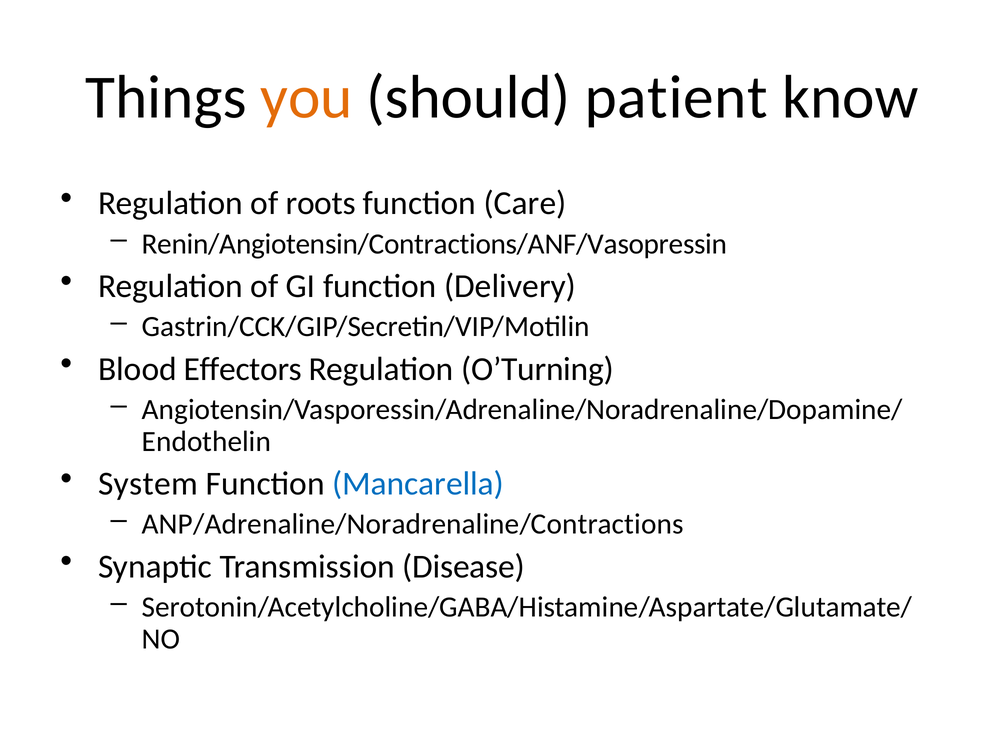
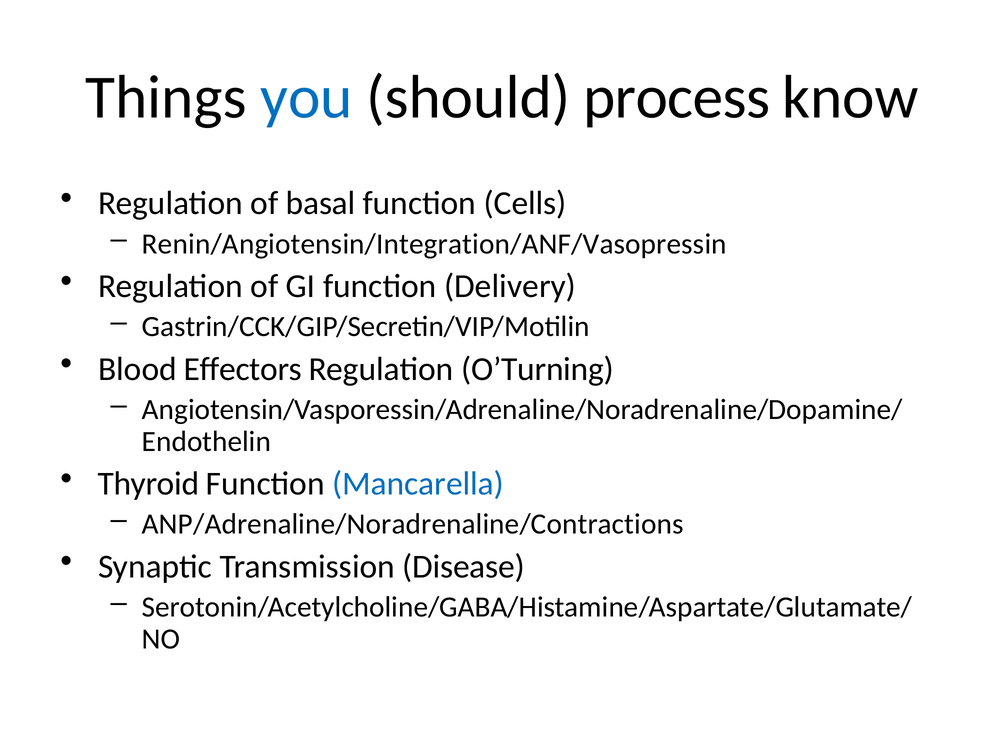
you colour: orange -> blue (306, 97)
patient: patient -> process (677, 97)
roots: roots -> basal (321, 203)
Care: Care -> Cells (525, 203)
Renin/Angiotensin/Contractions/ANF/Vasopressin: Renin/Angiotensin/Contractions/ANF/Vasopressin -> Renin/Angiotensin/Integration/ANF/Vasopressin (434, 244)
System: System -> Thyroid (148, 484)
